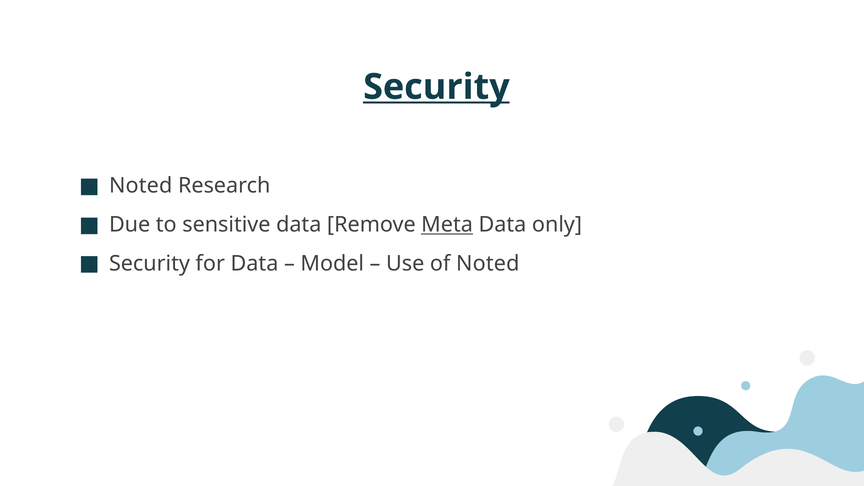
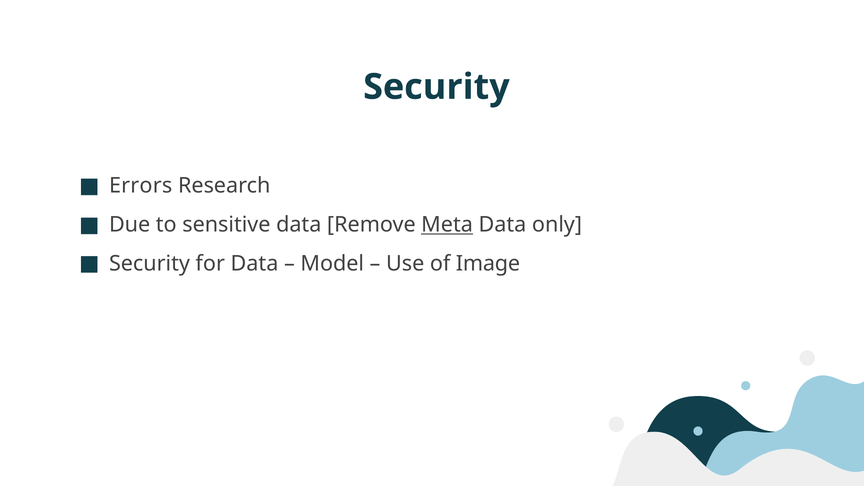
Security underline: present -> none (436, 87)
Noted: Noted -> Errors (141, 186)
of Noted: Noted -> Image (488, 264)
